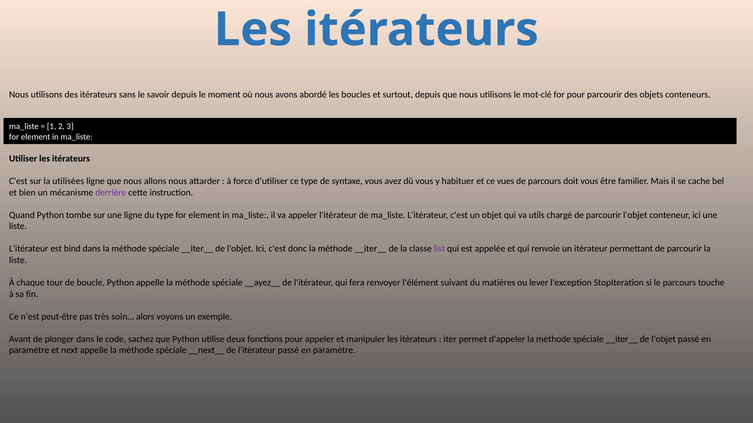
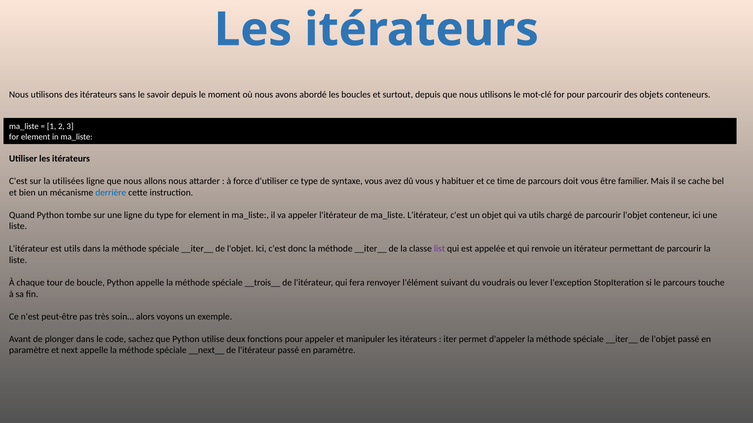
vues: vues -> time (506, 181)
derrière colour: purple -> blue (111, 193)
est bind: bind -> utils (72, 249)
__ayez__: __ayez__ -> __trois__ (263, 283)
matières: matières -> voudrais (499, 283)
